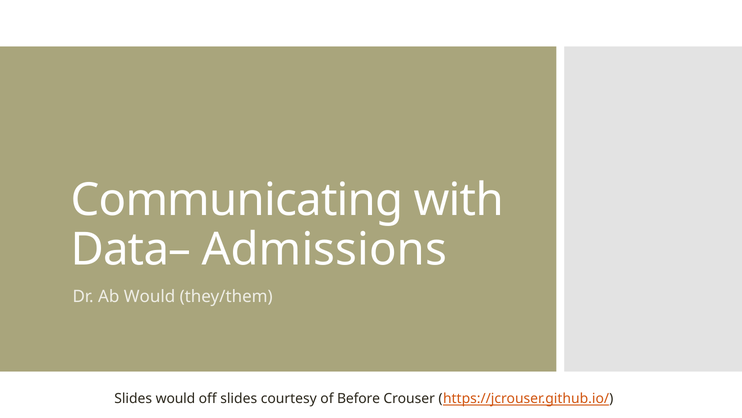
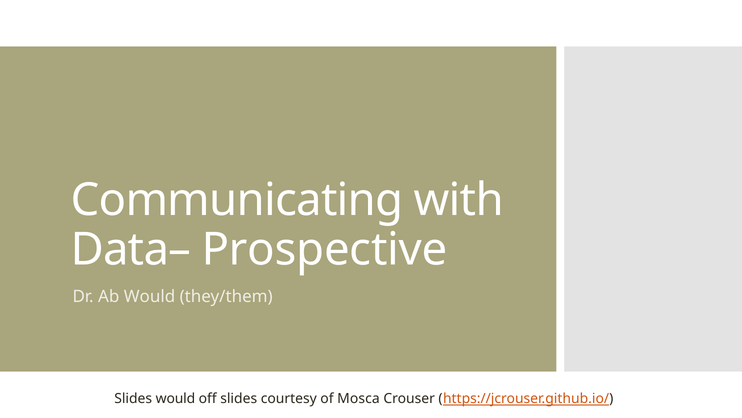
Admissions: Admissions -> Prospective (324, 249)
Before: Before -> Mosca (358, 398)
